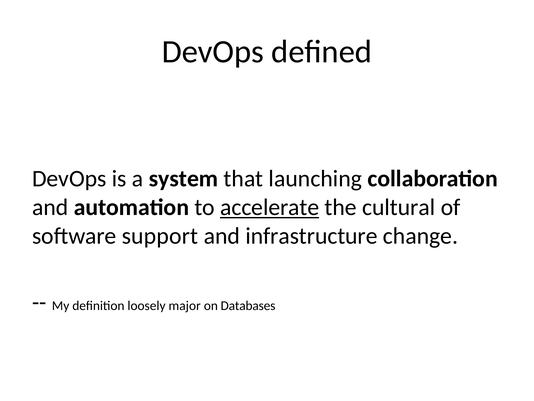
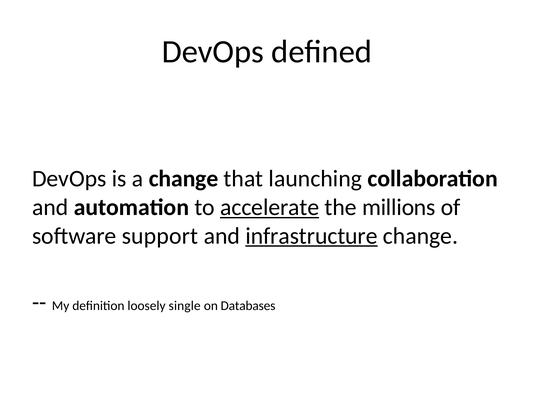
a system: system -> change (184, 179)
cultural: cultural -> millions (399, 207)
infrastructure underline: none -> present (311, 236)
major: major -> single (185, 306)
